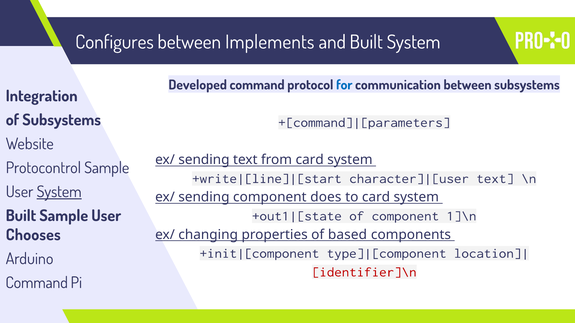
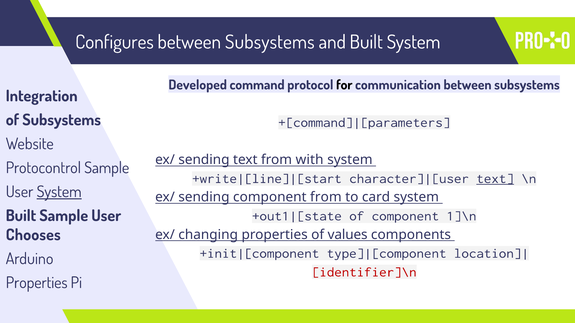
Implements: Implements -> Subsystems (270, 42)
for colour: blue -> black (344, 85)
from card: card -> with (310, 160)
text underline: none -> present (495, 179)
component does: does -> from (326, 197)
based: based -> values (348, 235)
Command: Command -> Properties (37, 283)
